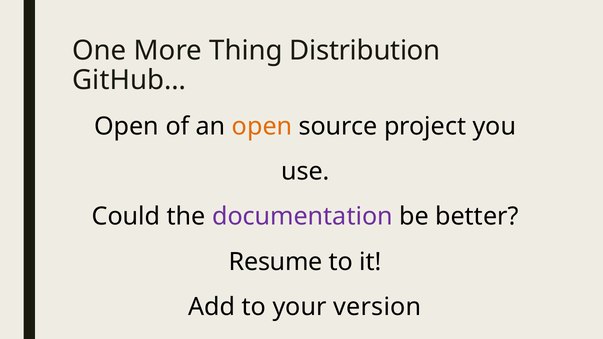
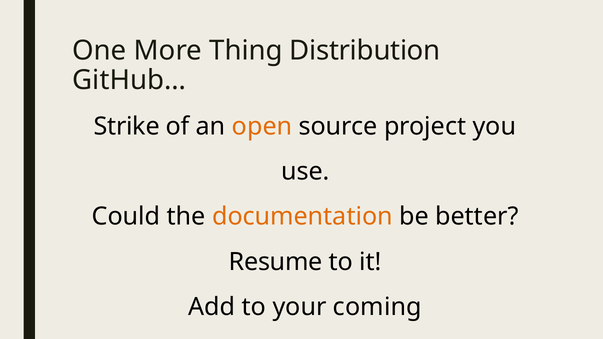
Open: Open -> Strike (127, 126)
documentation colour: purple -> orange (302, 217)
version: version -> coming (377, 307)
